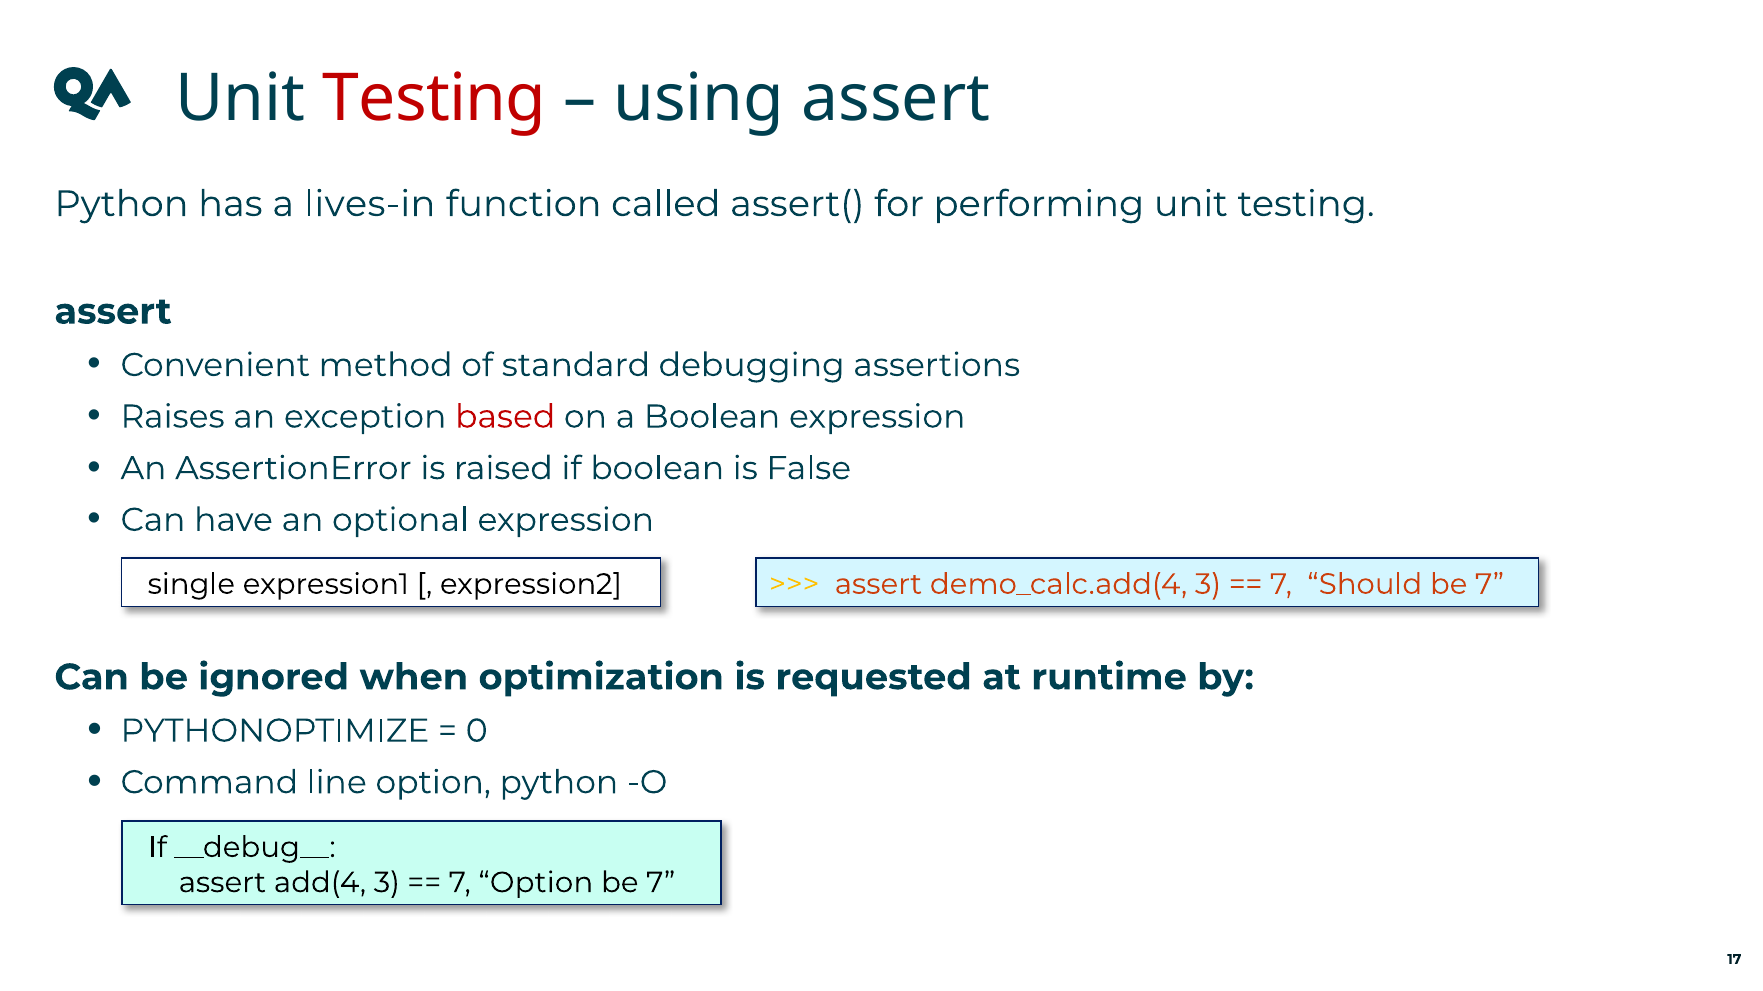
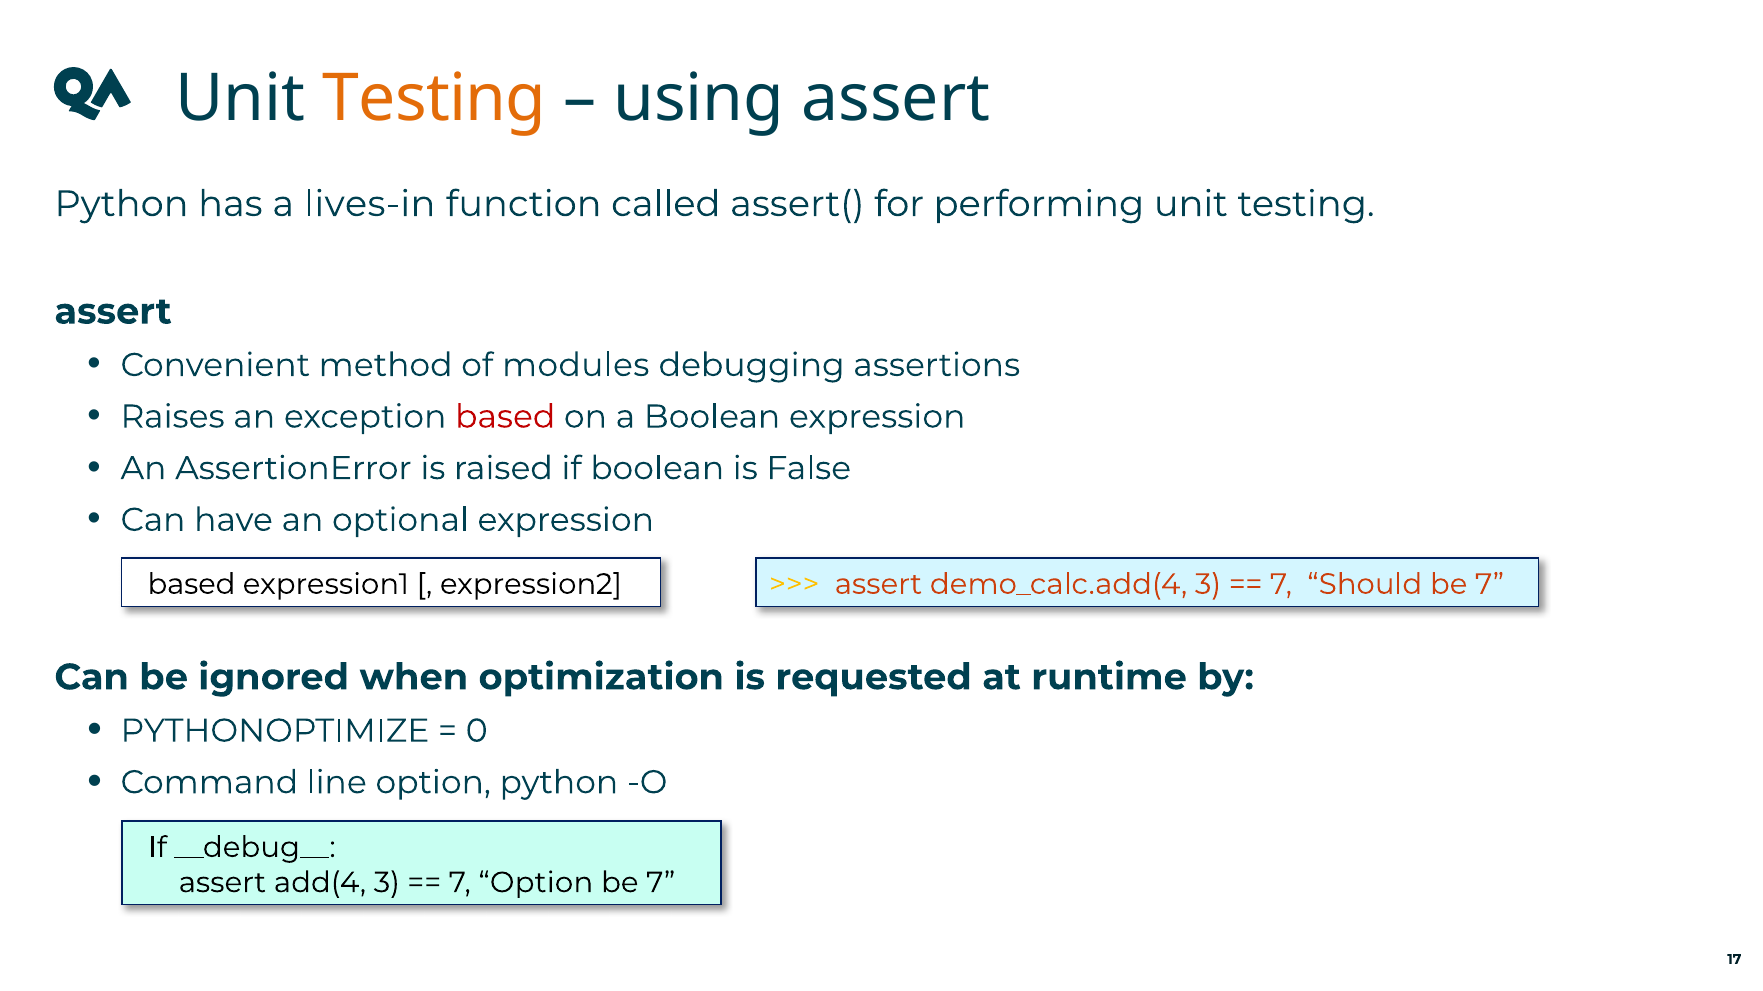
Testing colour: red -> orange (435, 99)
standard: standard -> modules (576, 365)
single: single -> based (191, 585)
